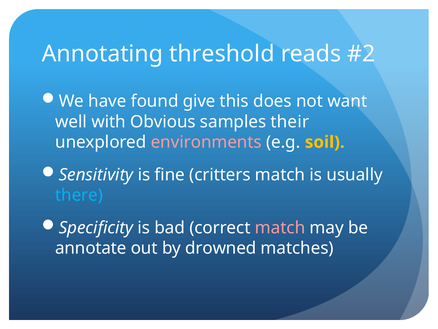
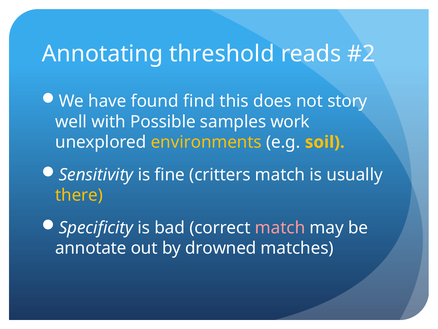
give: give -> find (199, 101)
want: want -> story (347, 101)
Obvious: Obvious -> Possible (163, 122)
their: their -> work (290, 122)
environments colour: pink -> yellow (206, 142)
there colour: light blue -> yellow (79, 195)
